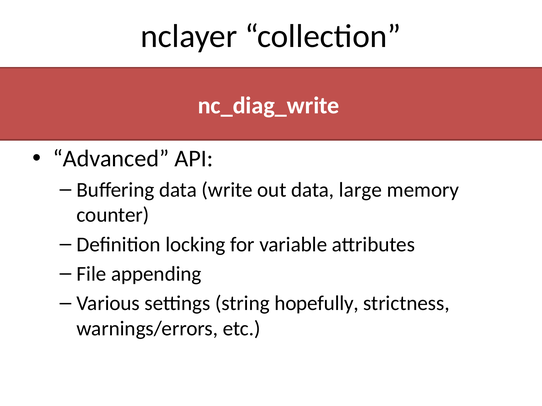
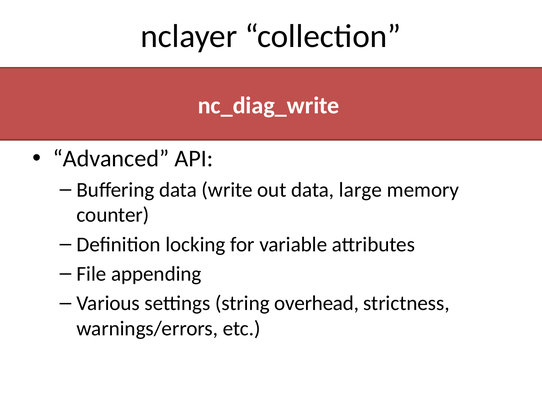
hopefully: hopefully -> overhead (317, 304)
